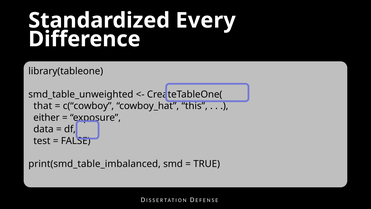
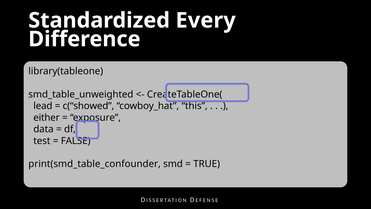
that: that -> lead (43, 106)
c(“cowboy: c(“cowboy -> c(“showed (88, 106)
print(smd_table_imbalanced: print(smd_table_imbalanced -> print(smd_table_confounder (95, 164)
